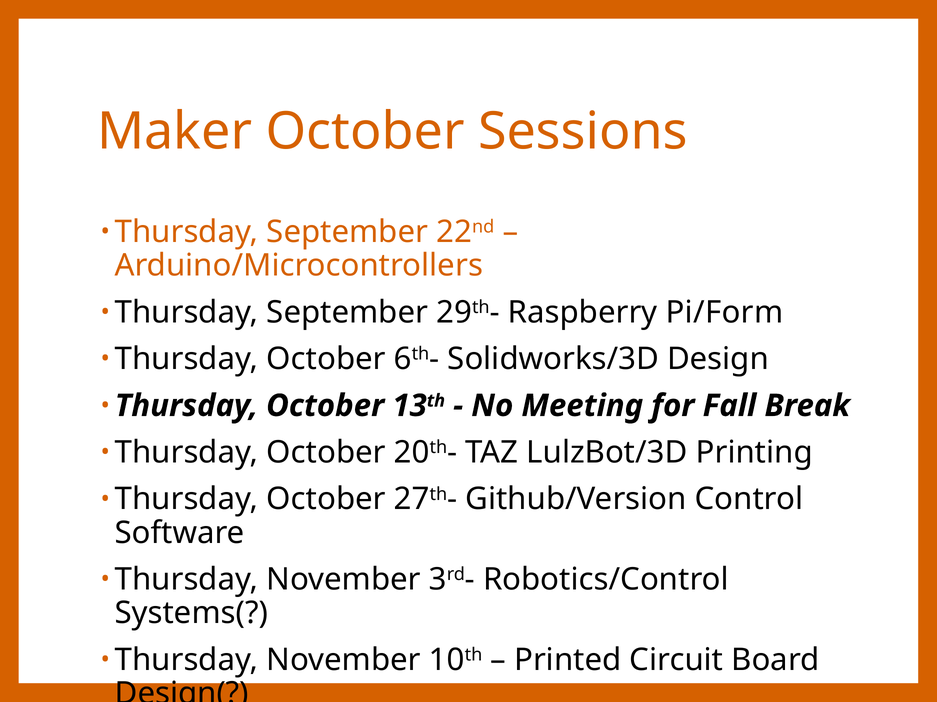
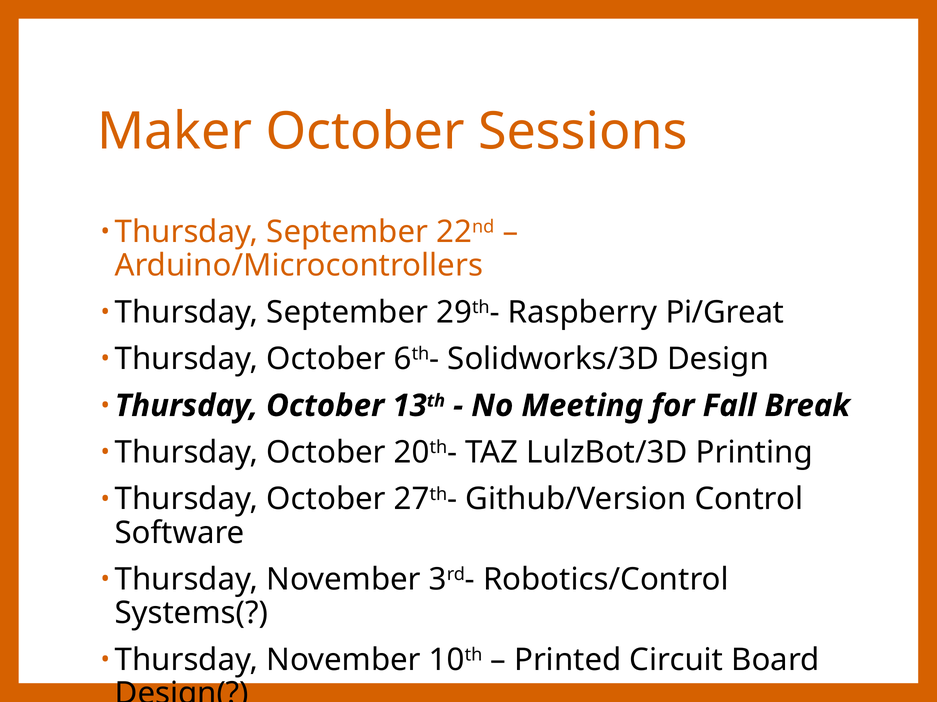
Pi/Form: Pi/Form -> Pi/Great (725, 313)
